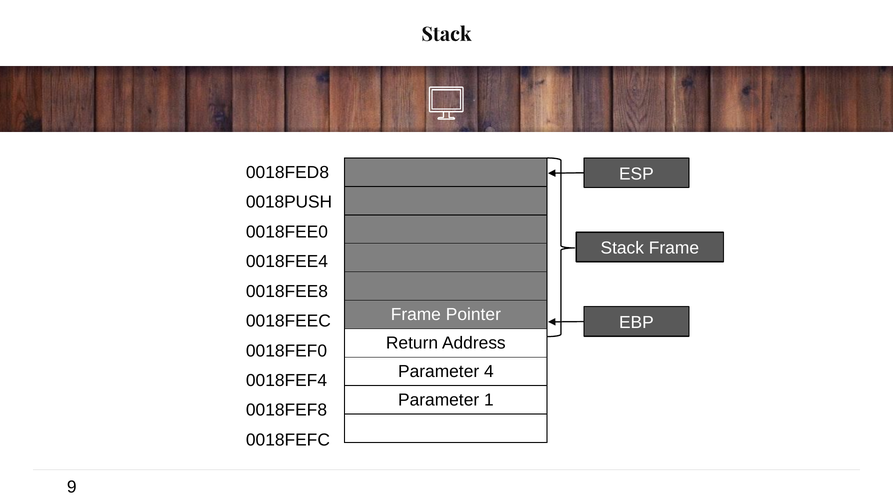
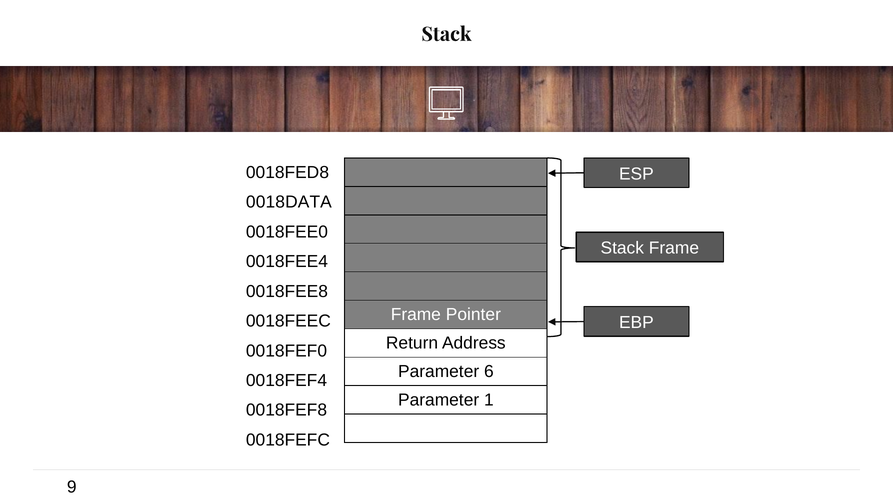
0018PUSH: 0018PUSH -> 0018DATA (289, 202)
4: 4 -> 6 (489, 372)
